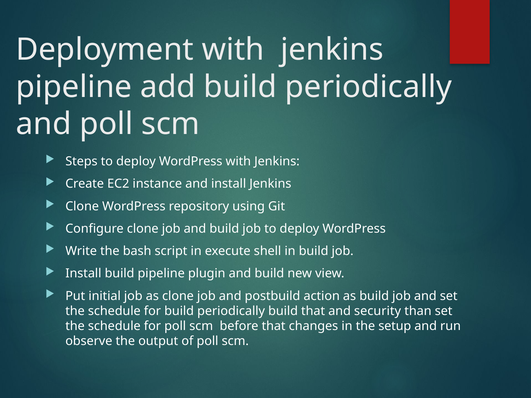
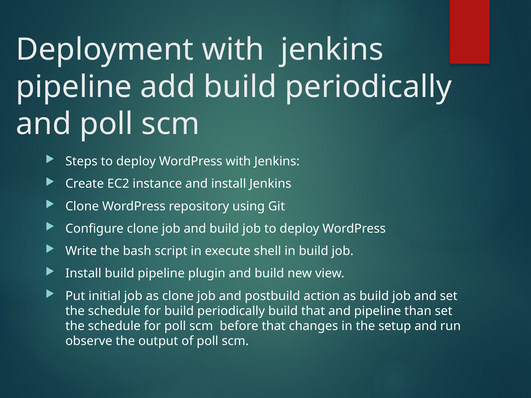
and security: security -> pipeline (378, 311)
